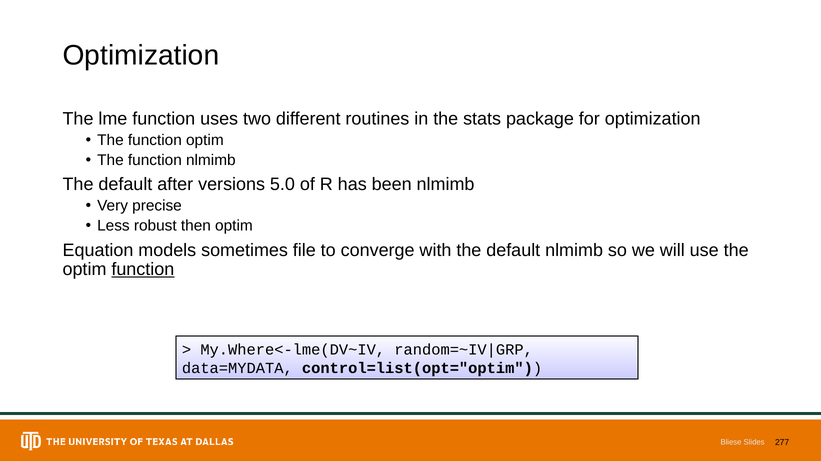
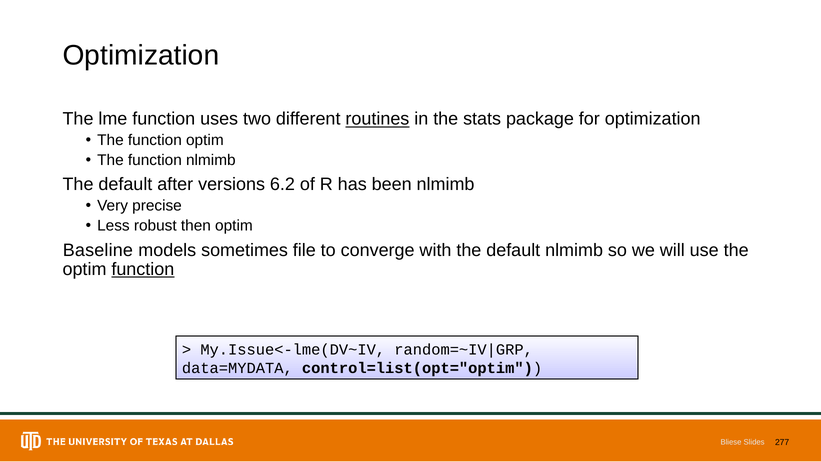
routines underline: none -> present (377, 119)
5.0: 5.0 -> 6.2 (282, 184)
Equation: Equation -> Baseline (98, 250)
My.Where<-lme(DV~IV: My.Where<-lme(DV~IV -> My.Issue<-lme(DV~IV (293, 349)
